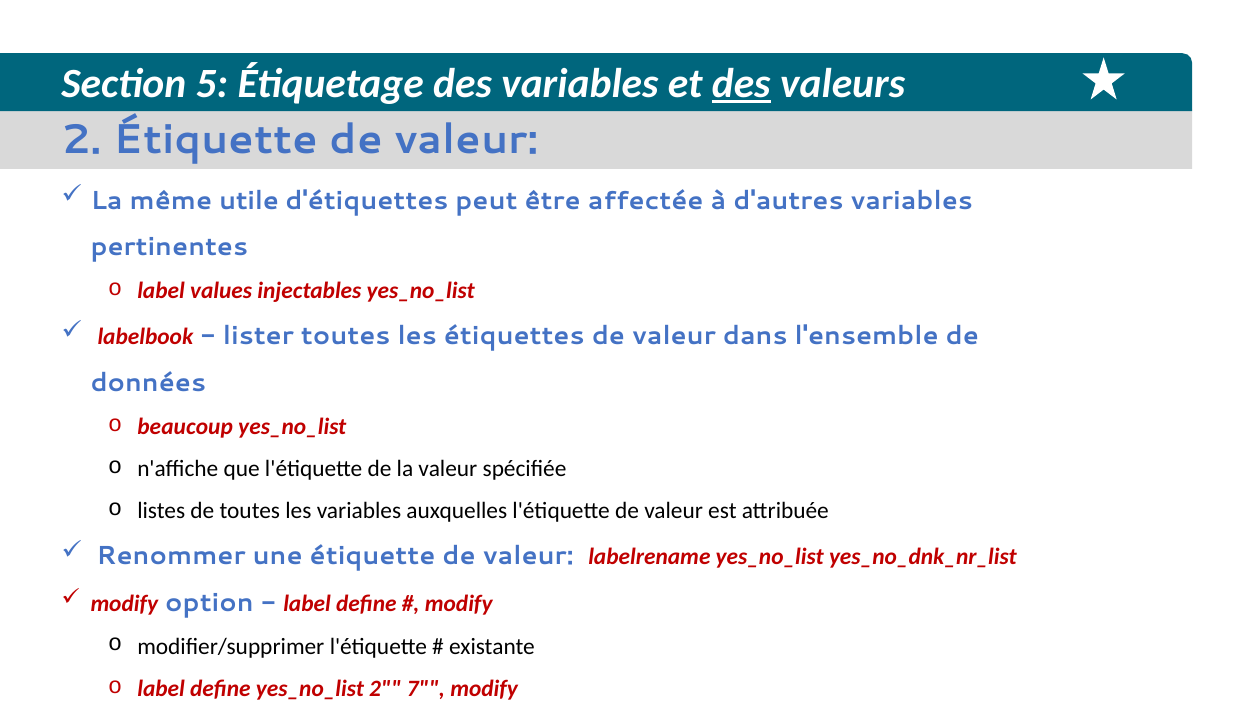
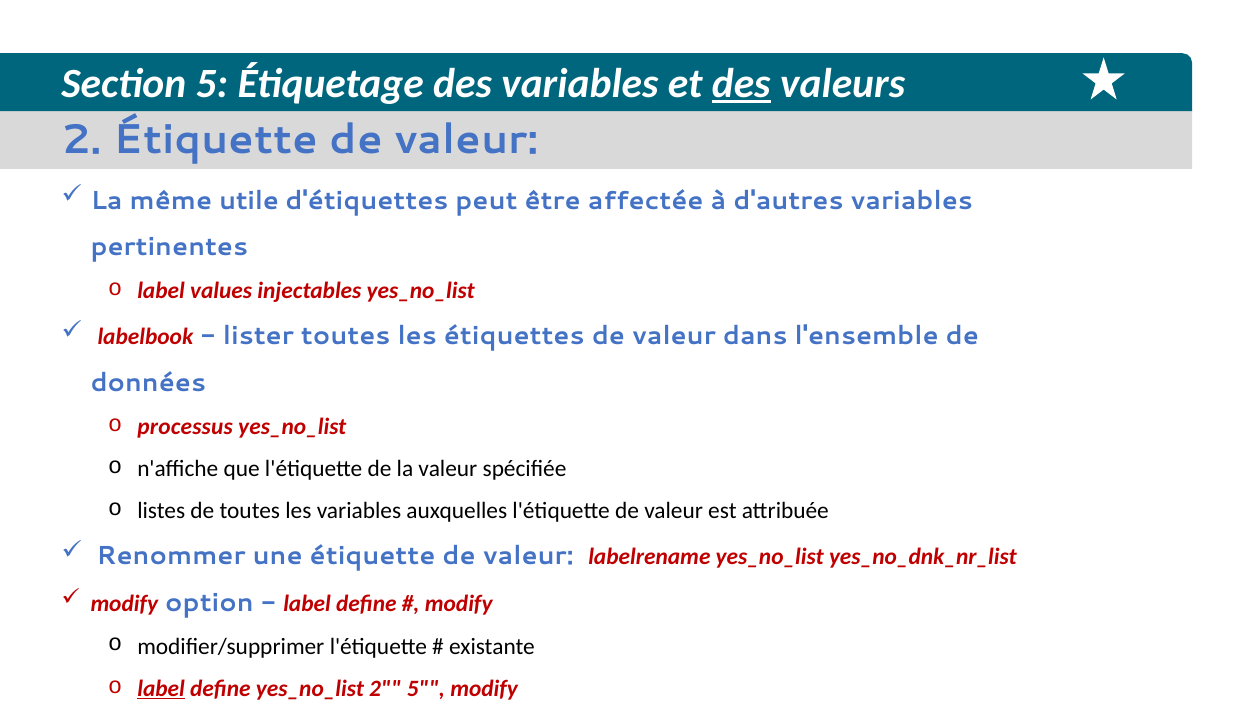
beaucoup: beaucoup -> processus (185, 426)
label underline: none -> present (161, 688)
2 7: 7 -> 5 (426, 688)
